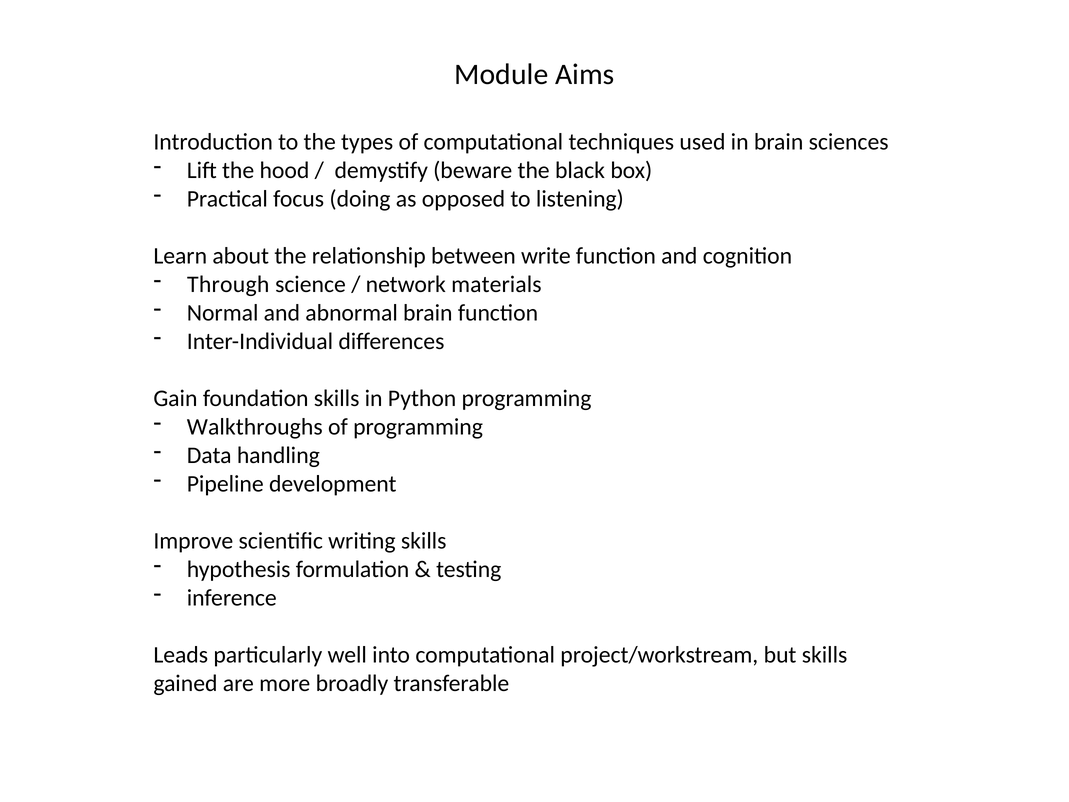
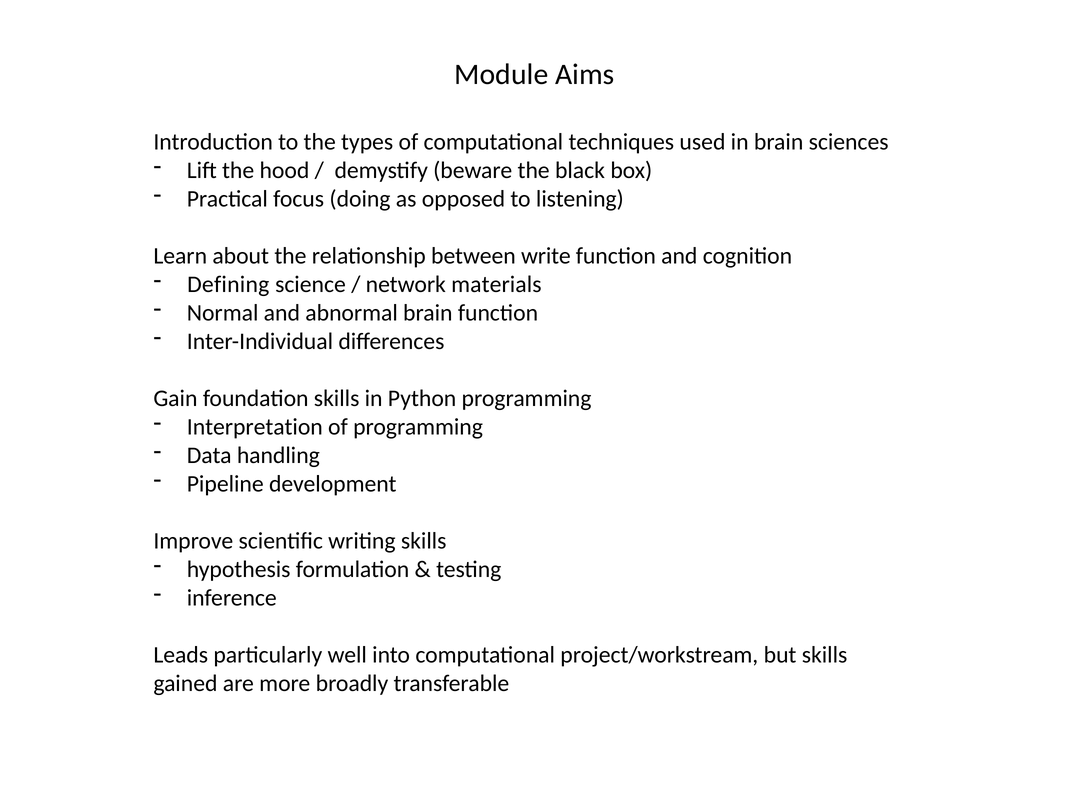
Through: Through -> Defining (228, 284)
Walkthroughs: Walkthroughs -> Interpretation (255, 427)
